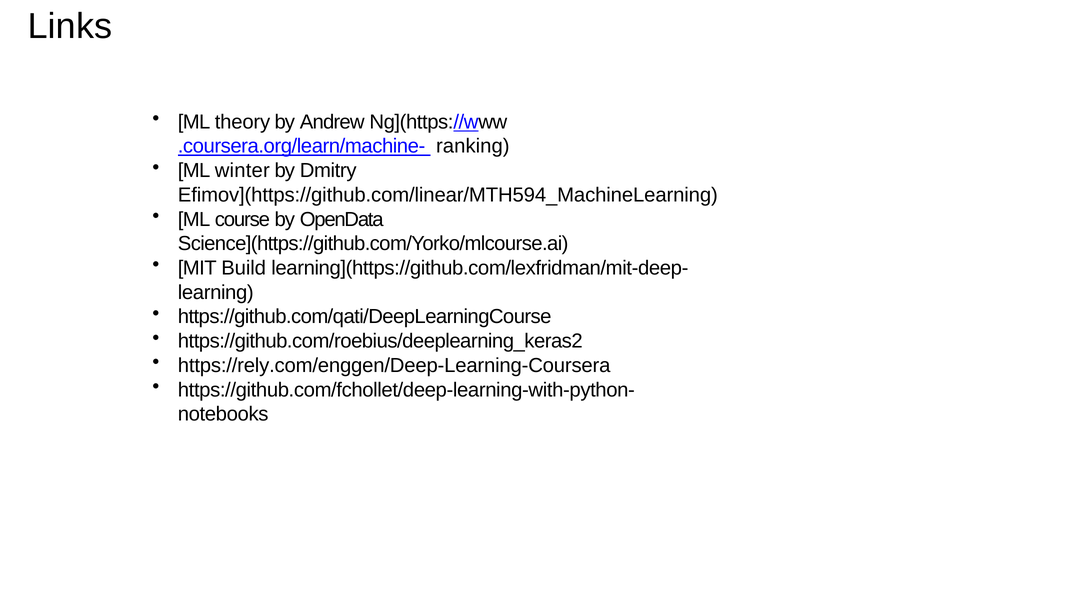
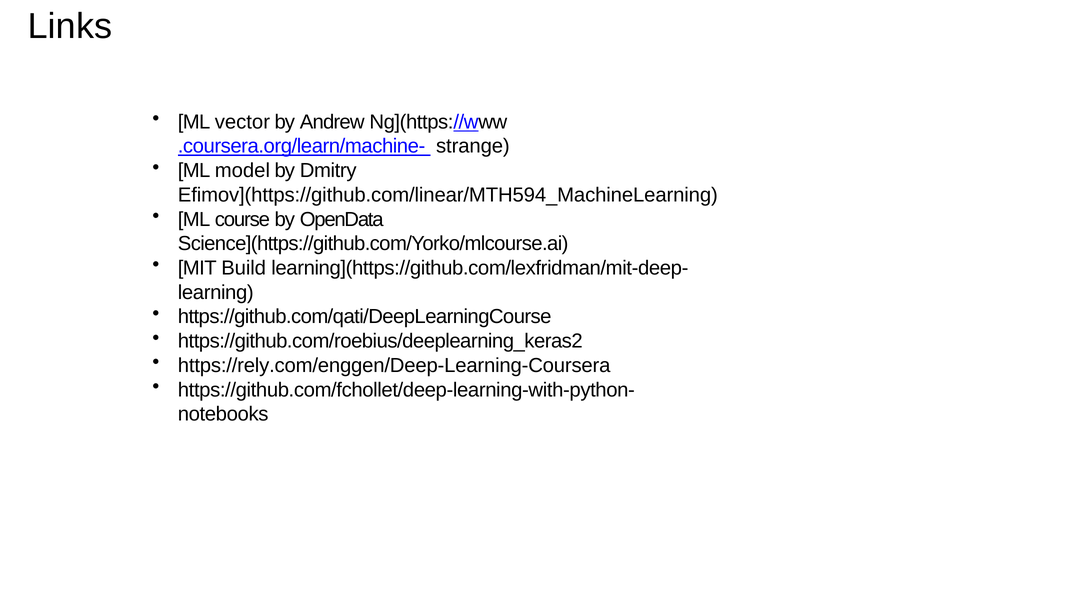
theory: theory -> vector (242, 122)
ranking: ranking -> strange (473, 146)
winter: winter -> model (242, 171)
